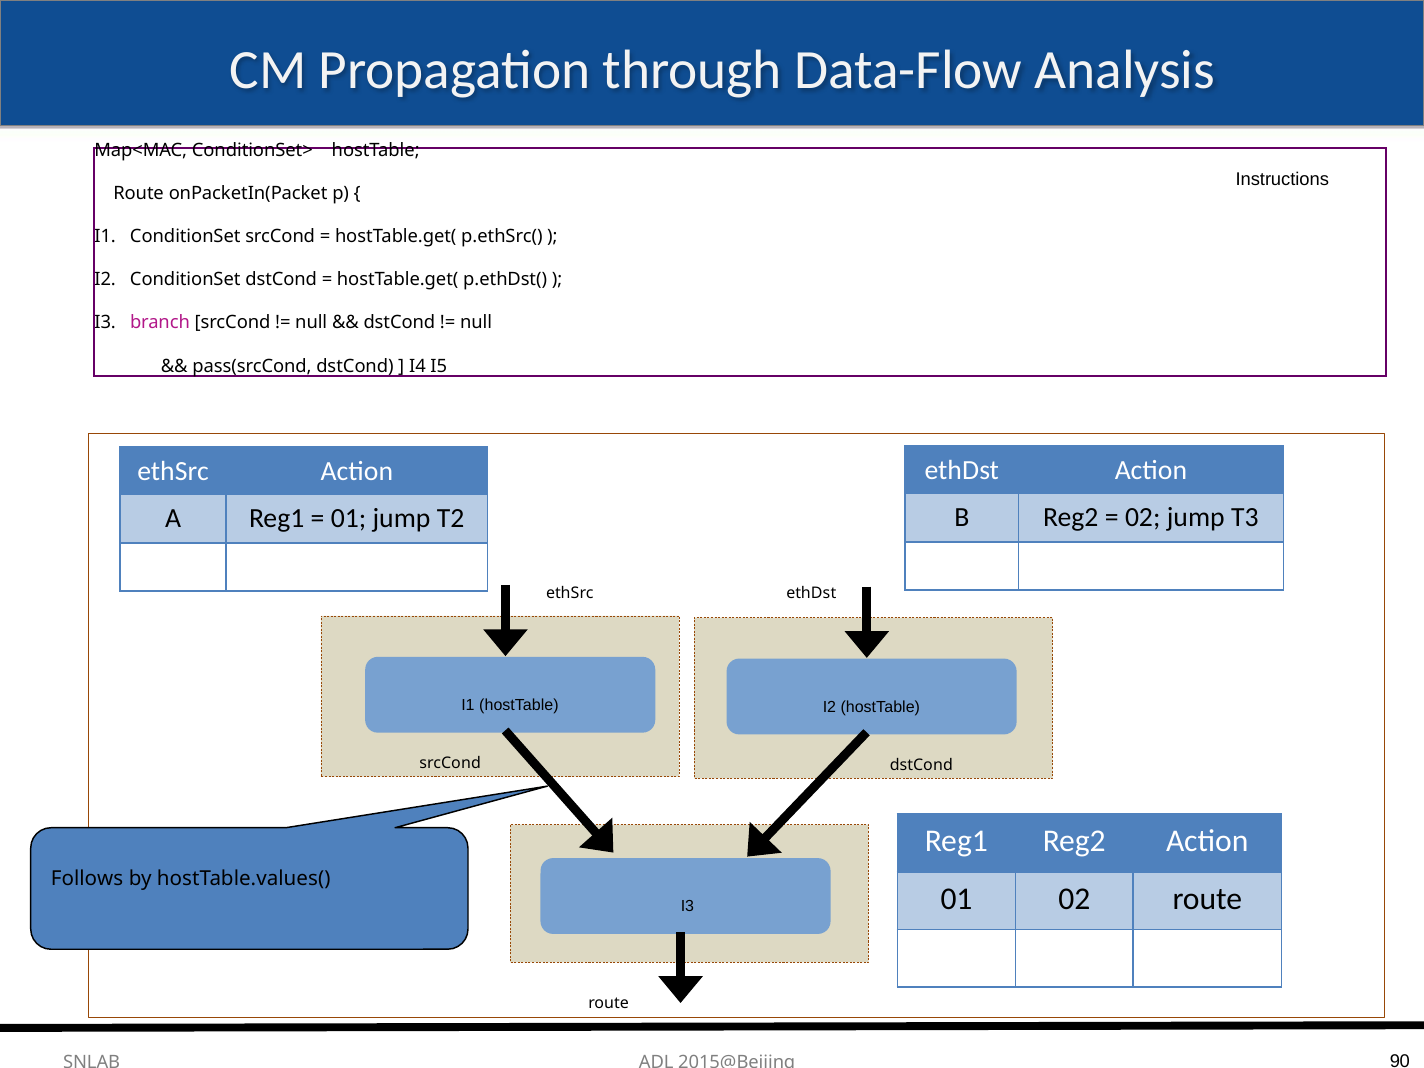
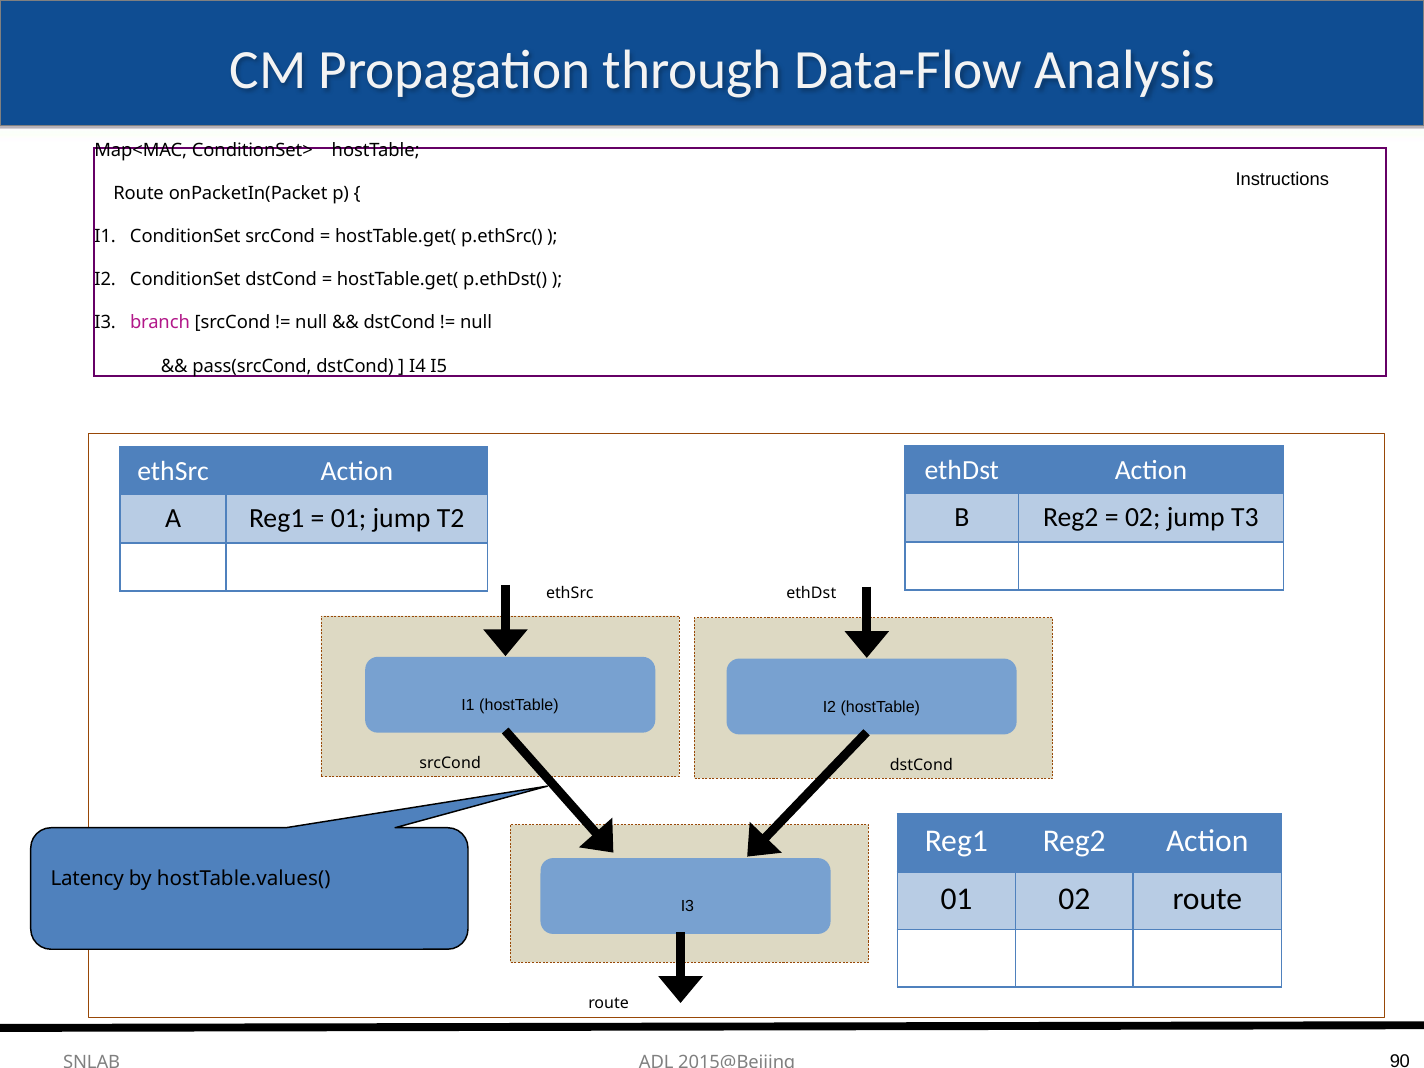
Follows: Follows -> Latency (87, 878)
